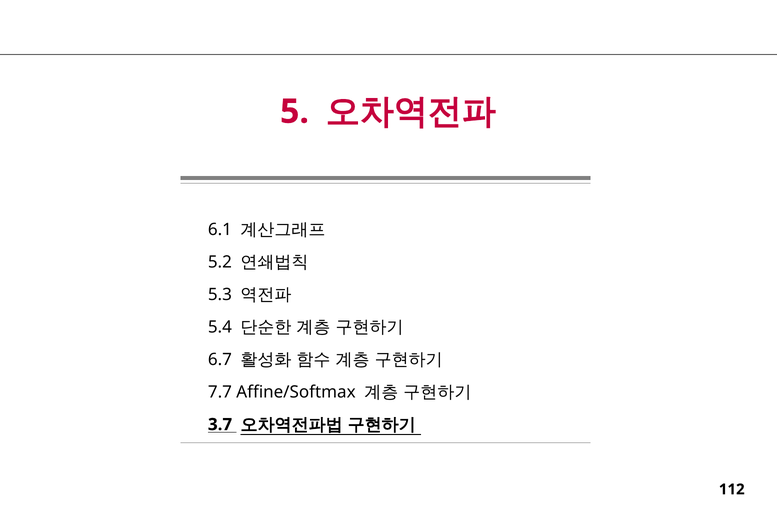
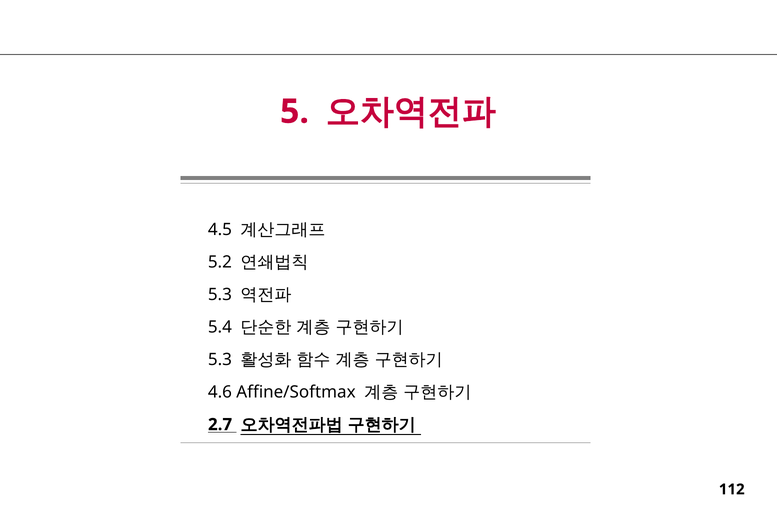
6.1: 6.1 -> 4.5 (220, 230)
6.7: 6.7 -> 5.3 (220, 360)
7.7: 7.7 -> 4.6 (220, 392)
3.7: 3.7 -> 2.7 (220, 425)
